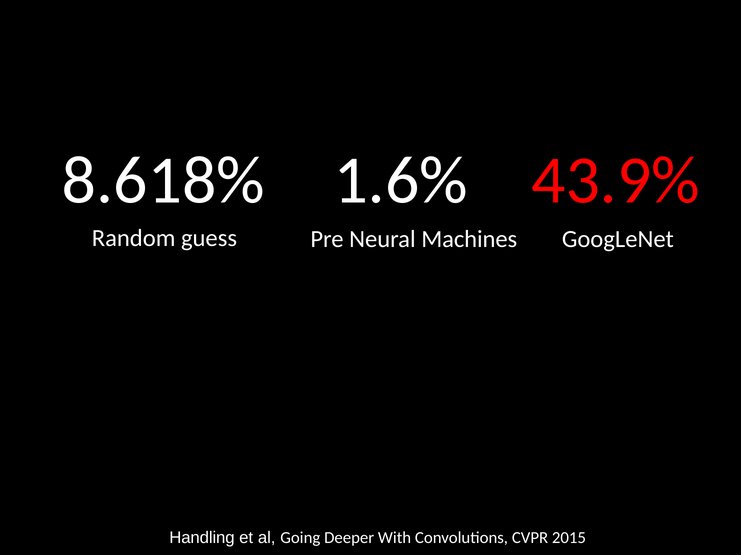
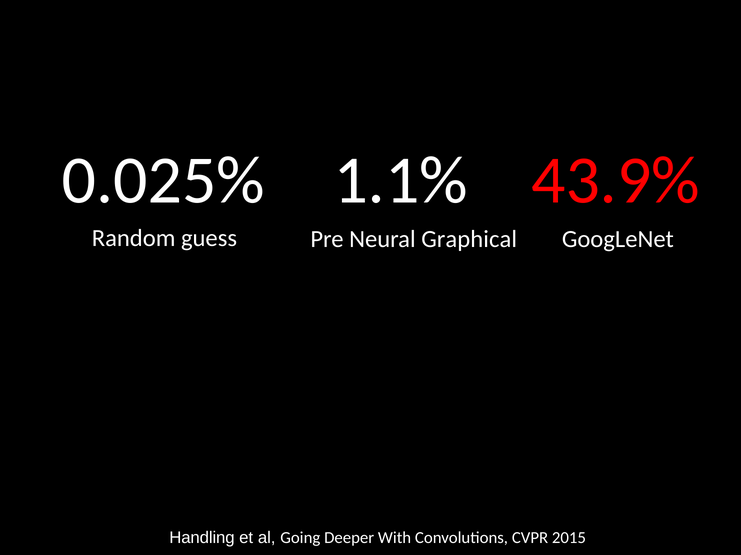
8.618%: 8.618% -> 0.025% (163, 180)
1.6%: 1.6% -> 1.1% (401, 180)
Machines: Machines -> Graphical (469, 240)
